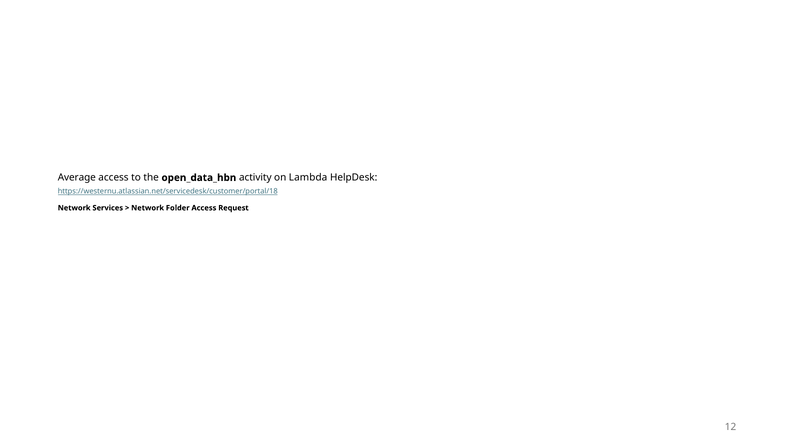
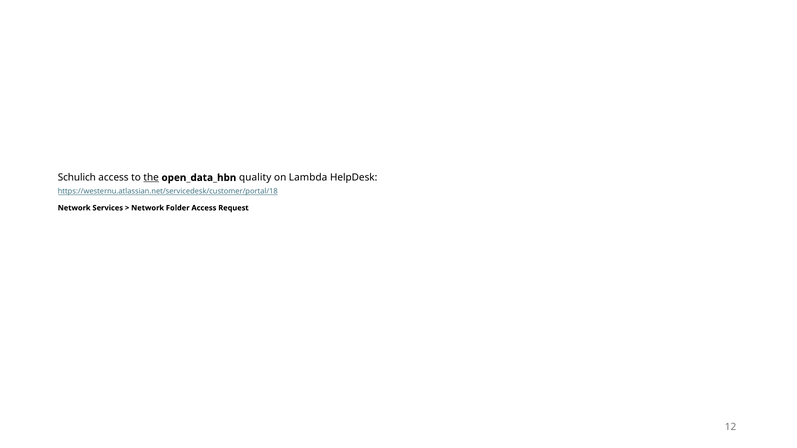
Average: Average -> Schulich (77, 178)
the underline: none -> present (151, 178)
activity: activity -> quality (255, 178)
